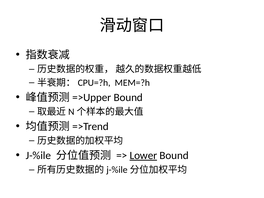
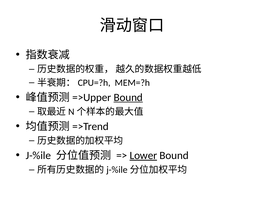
Bound underline: none -> present (128, 97)
